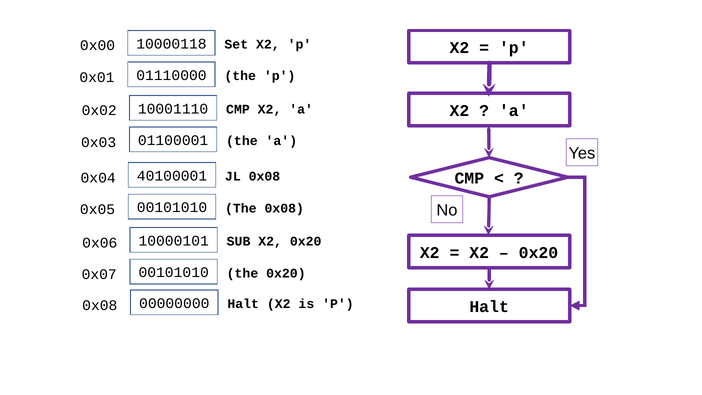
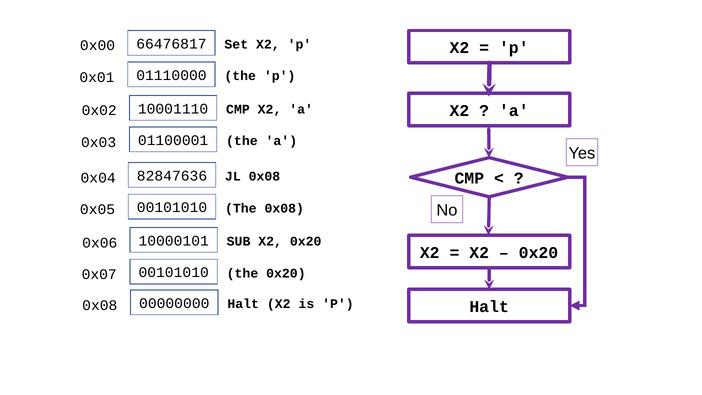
10000118: 10000118 -> 66476817 (171, 44)
40100001: 40100001 -> 82847636 (172, 176)
